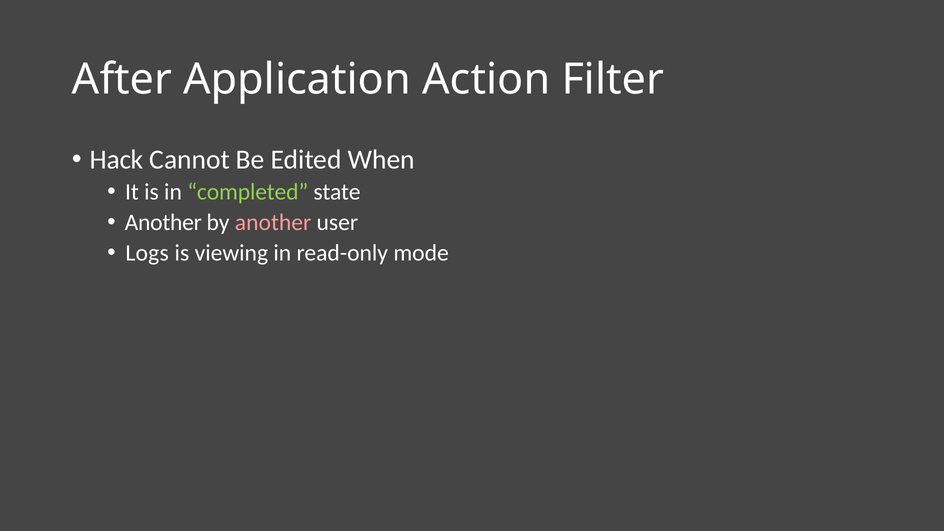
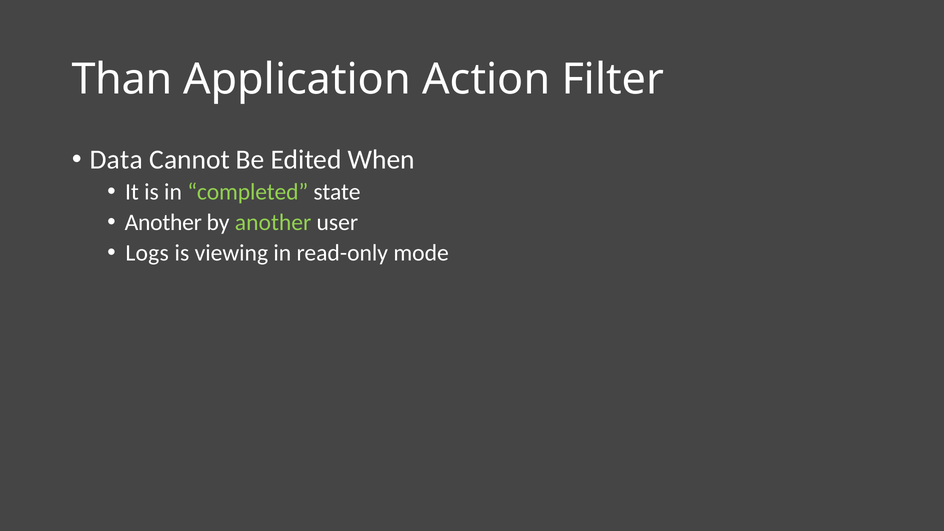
After: After -> Than (122, 79)
Hack: Hack -> Data (116, 160)
another colour: pink -> light green (273, 223)
